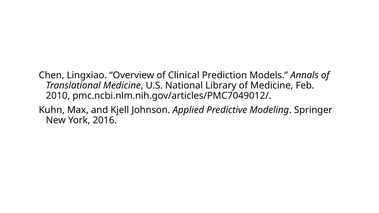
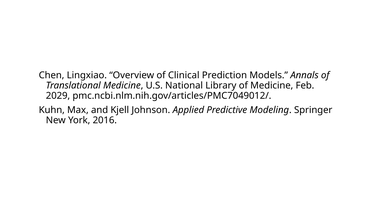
2010: 2010 -> 2029 (58, 96)
